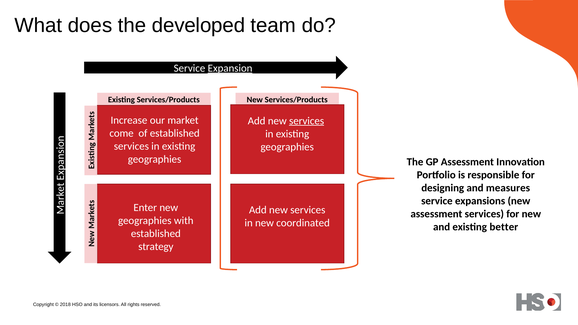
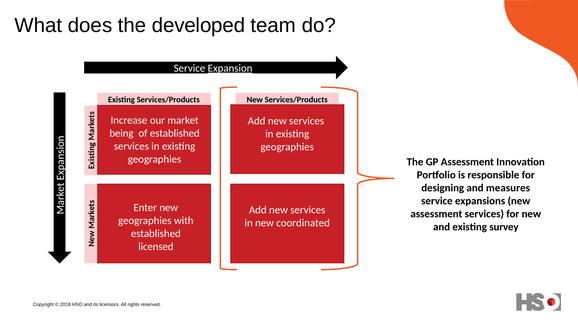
services underline: present -> none (307, 121)
come: come -> being (121, 133)
better: better -> survey (504, 227)
strategy: strategy -> licensed (156, 247)
